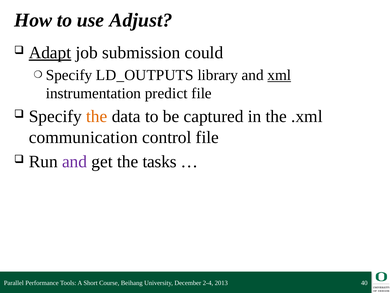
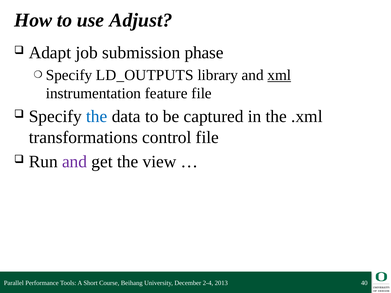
Adapt underline: present -> none (50, 53)
could: could -> phase (204, 53)
predict: predict -> feature (166, 93)
the colour: orange -> blue (97, 117)
communication: communication -> transformations (83, 137)
tasks: tasks -> view (159, 162)
